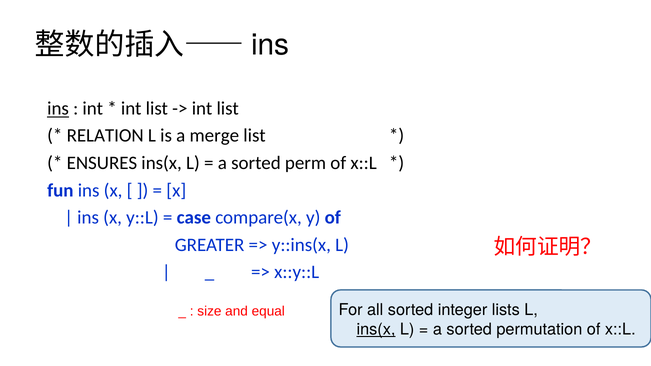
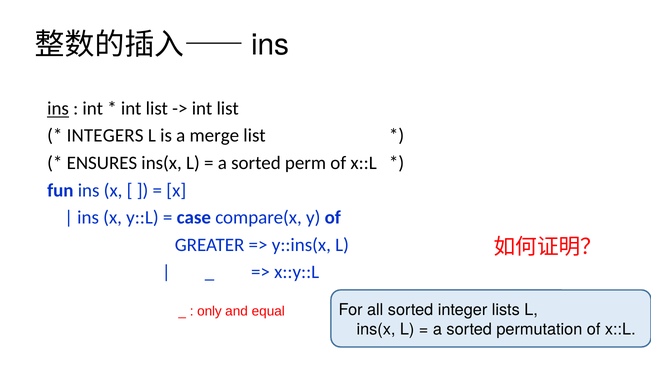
RELATION: RELATION -> INTEGERS (105, 136)
size: size -> only (209, 311)
ins(x underline: present -> none (376, 329)
